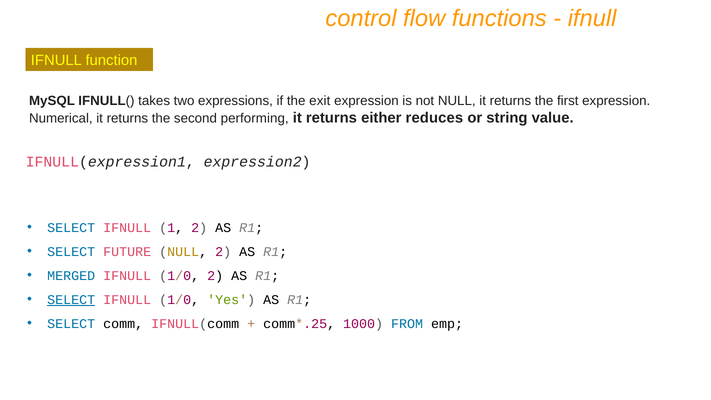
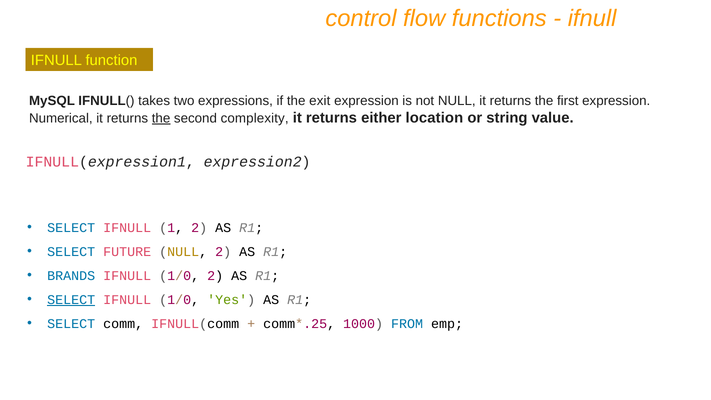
the underline: none -> present (161, 118)
performing: performing -> complexity (255, 118)
reduces: reduces -> location (434, 118)
MERGED: MERGED -> BRANDS (71, 276)
